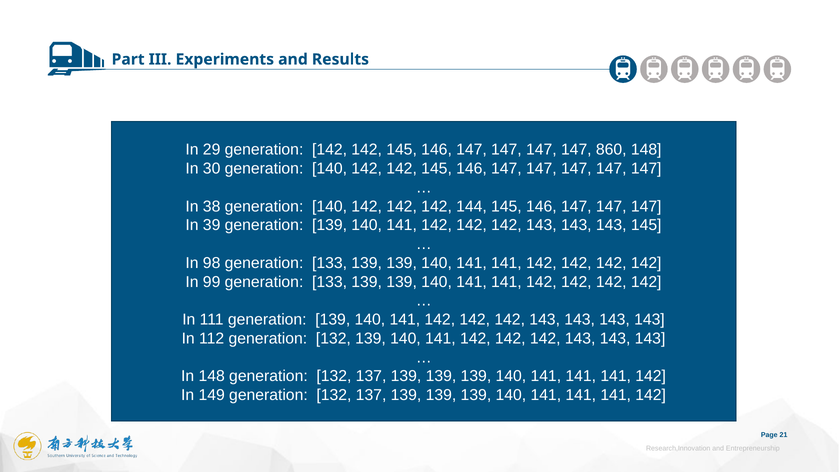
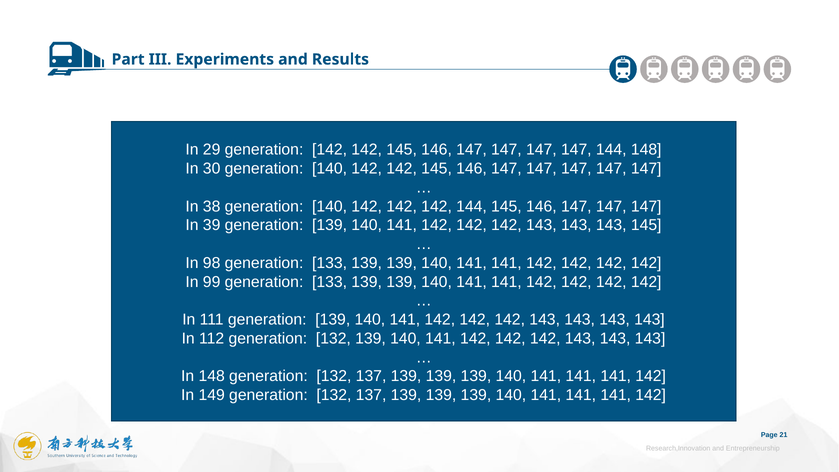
147 860: 860 -> 144 (611, 150)
